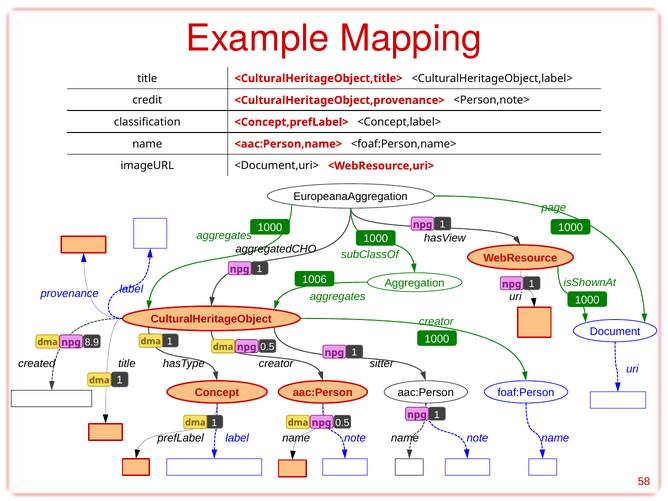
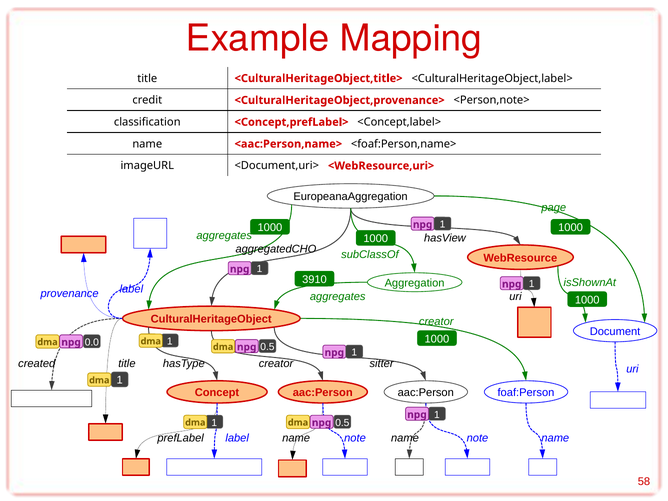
1006: 1006 -> 3910 (314, 279)
8.9: 8.9 -> 0.0 (92, 342)
